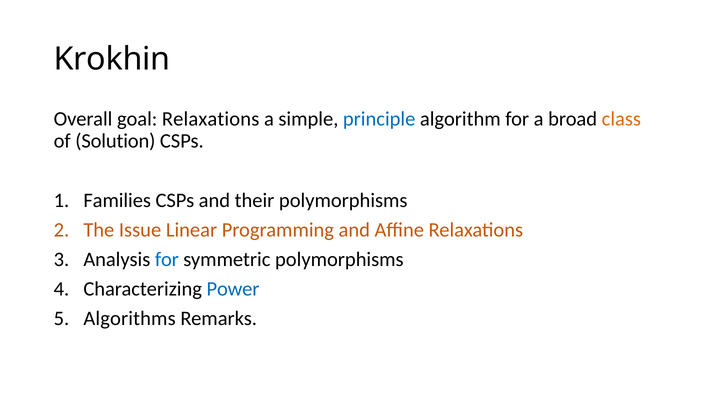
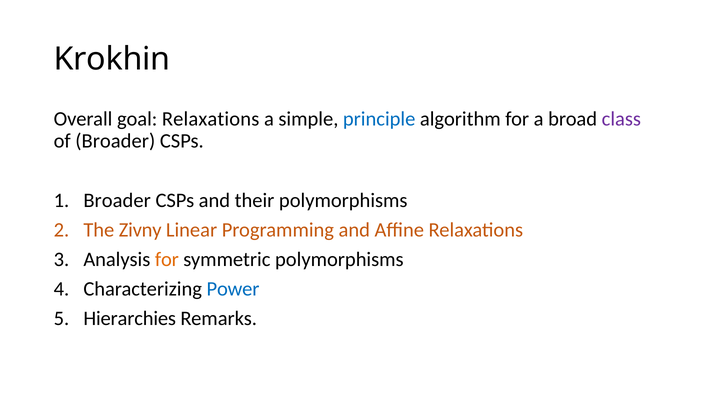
class colour: orange -> purple (621, 119)
of Solution: Solution -> Broader (115, 141)
Families: Families -> Broader (117, 200)
Issue: Issue -> Zivny (140, 230)
for colour: blue -> orange (167, 259)
Algorithms: Algorithms -> Hierarchies (130, 318)
